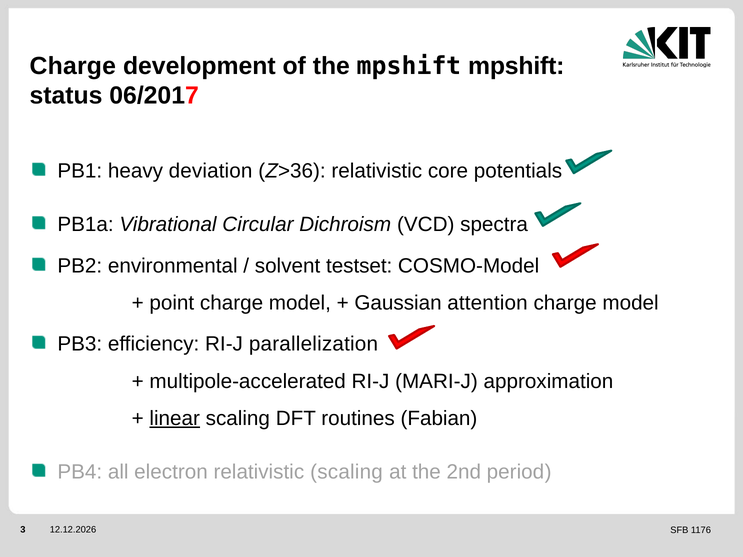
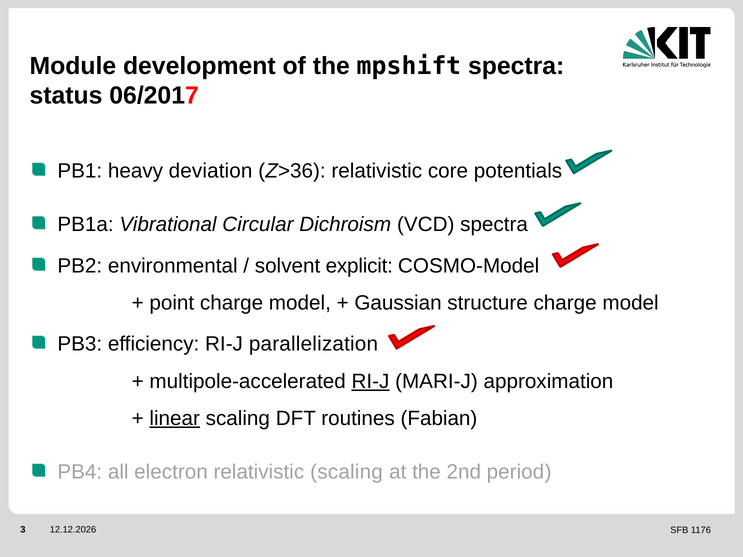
Charge: Charge -> Module (73, 66)
mpshift mpshift: mpshift -> spectra (516, 66)
testset: testset -> explicit (359, 266)
attention: attention -> structure (488, 303)
RI-J underline: none -> present (370, 381)
